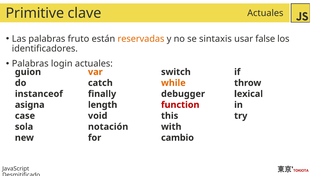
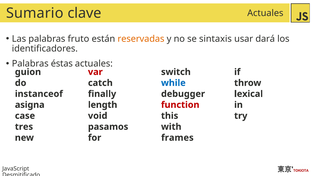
Primitive: Primitive -> Sumario (35, 13)
false: false -> dará (265, 39)
login: login -> éstas (62, 64)
var colour: orange -> red (95, 72)
while colour: orange -> blue (173, 83)
sola: sola -> tres (24, 127)
notación: notación -> pasamos (108, 127)
cambio: cambio -> frames (177, 138)
